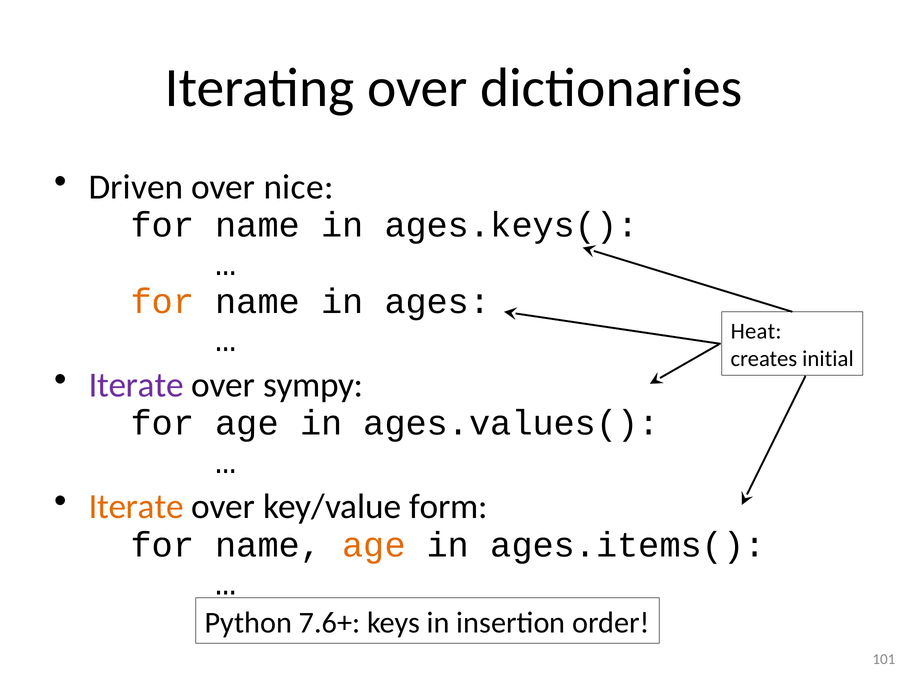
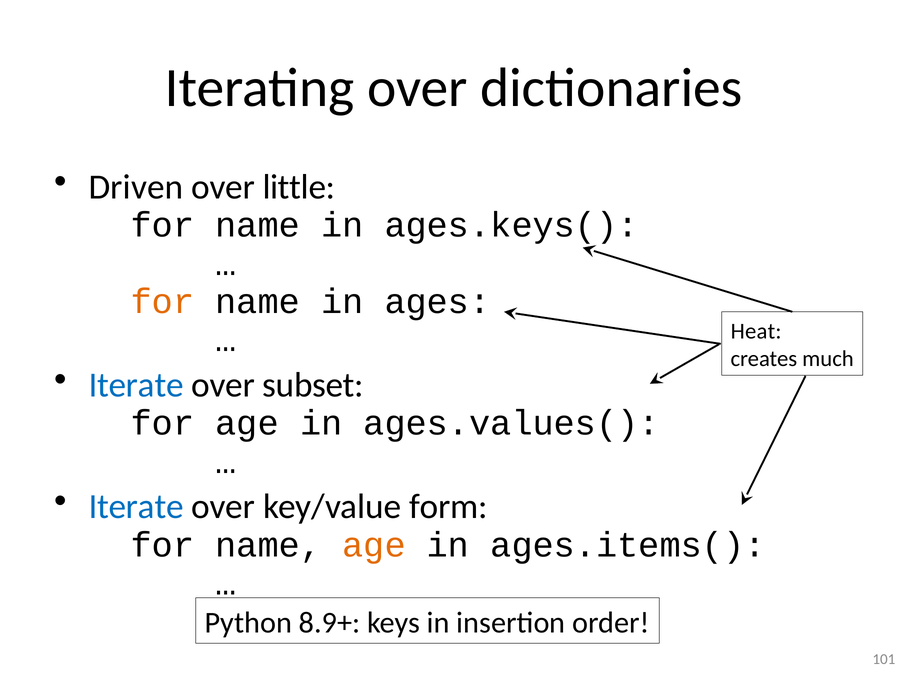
nice: nice -> little (299, 187)
initial: initial -> much (828, 359)
Iterate colour: purple -> blue (136, 385)
sympy: sympy -> subset (313, 385)
Iterate colour: orange -> blue (136, 507)
7.6+: 7.6+ -> 8.9+ (329, 623)
